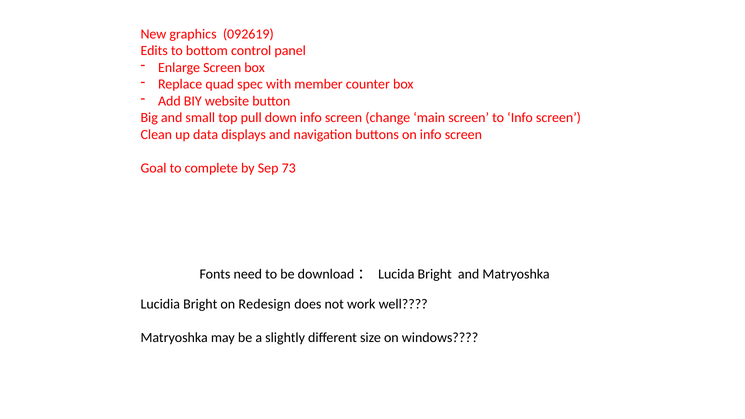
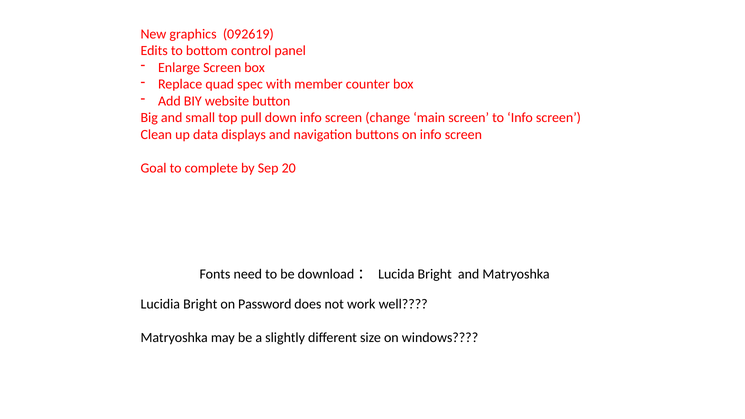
73: 73 -> 20 (289, 168)
Redesign: Redesign -> Password (265, 304)
